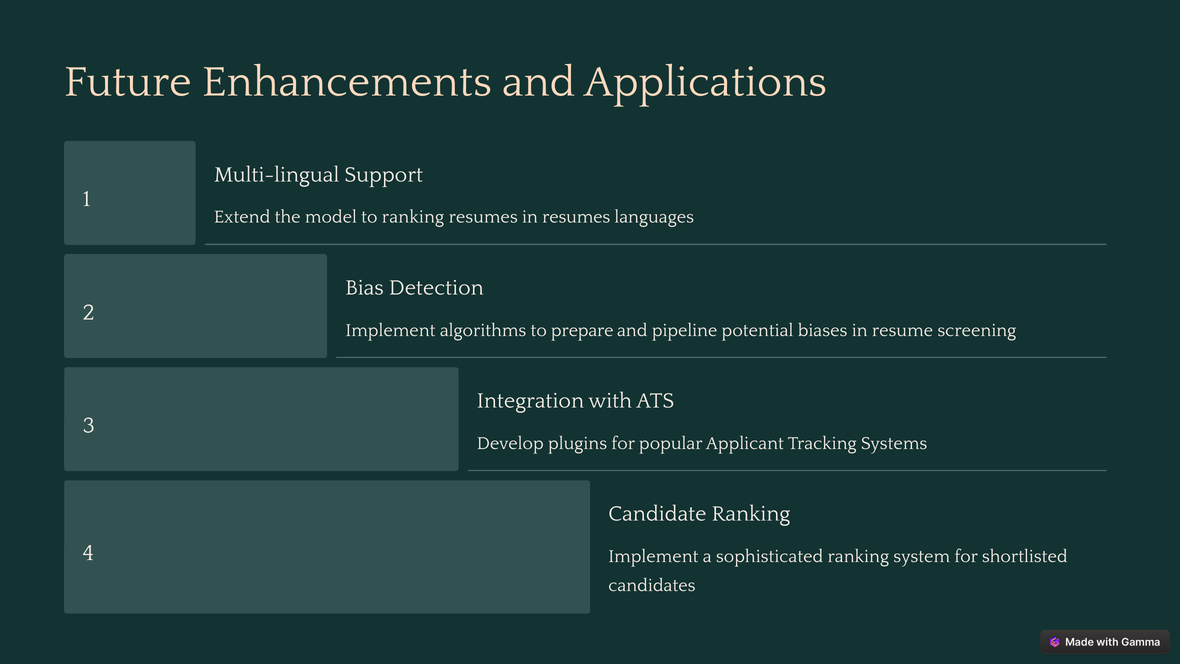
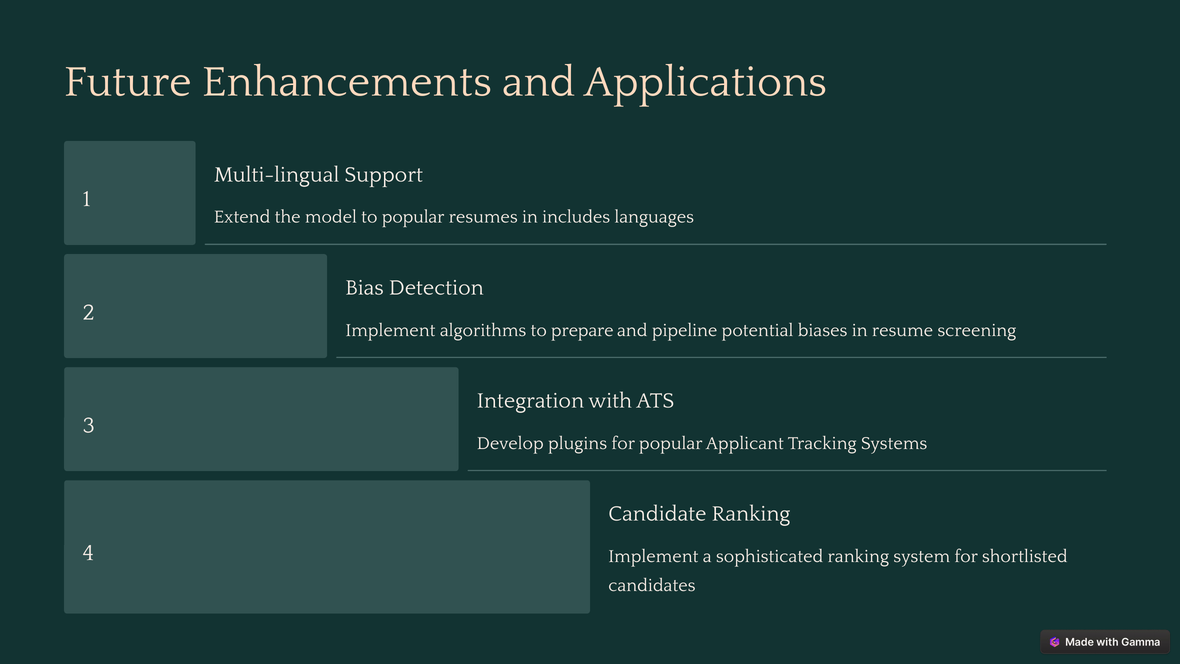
to ranking: ranking -> popular (413, 217)
in resumes: resumes -> includes (576, 217)
